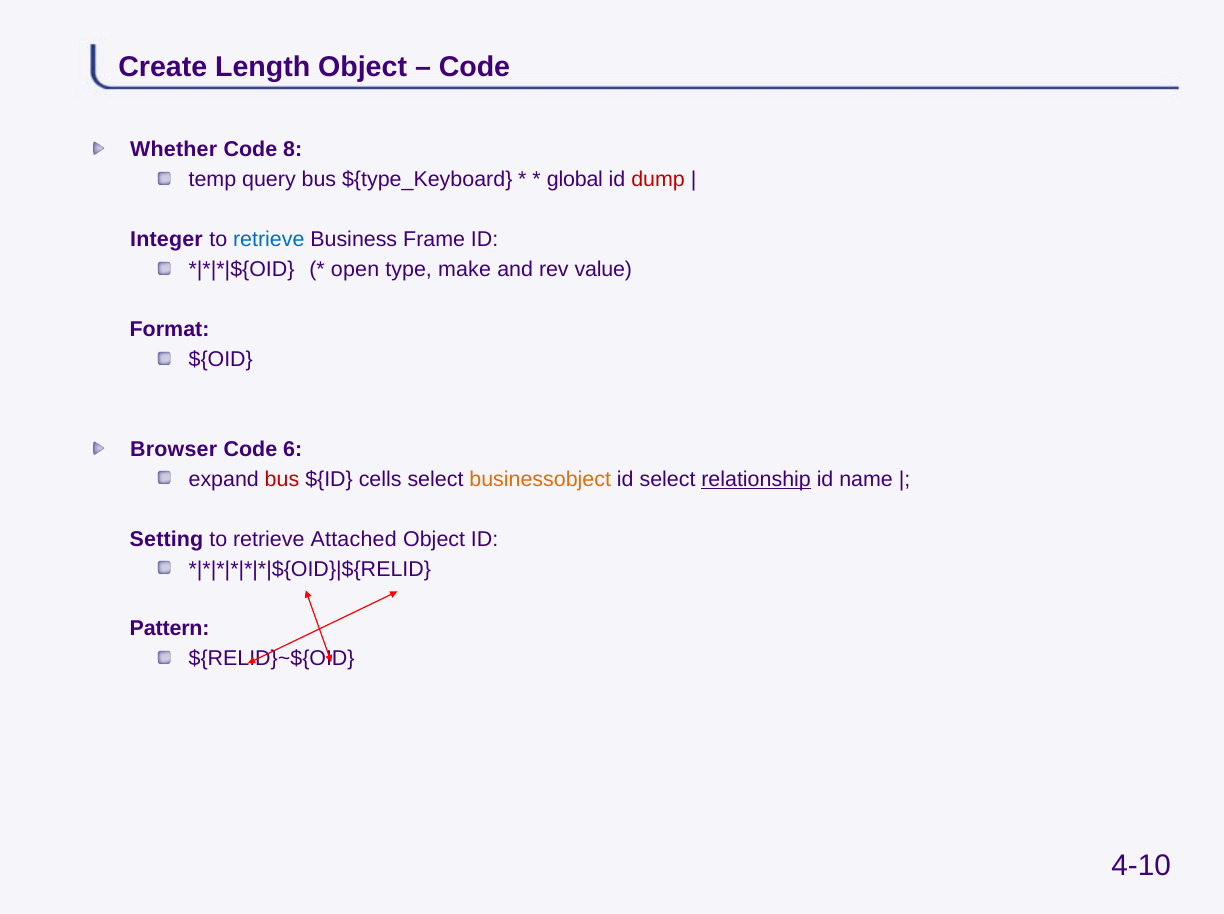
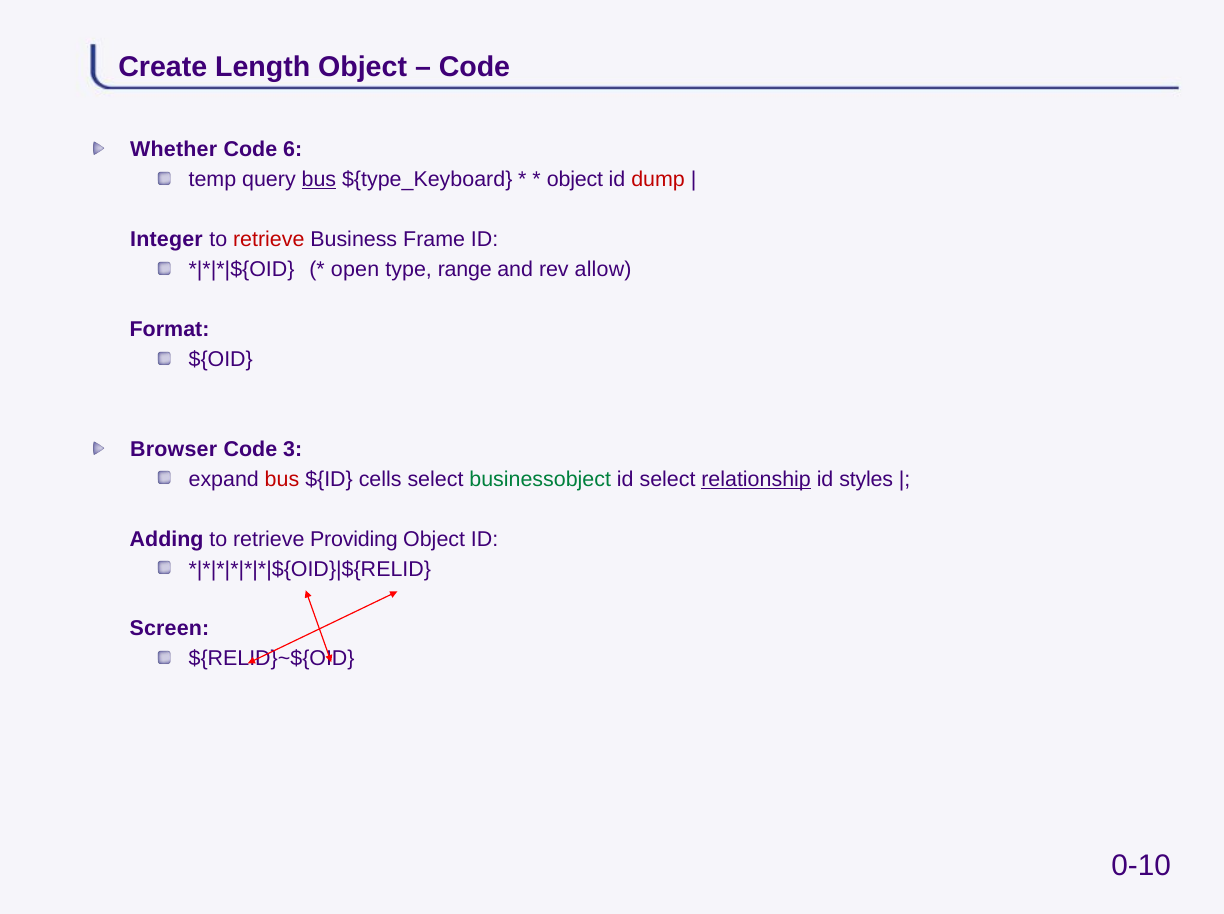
8: 8 -> 6 (293, 149)
bus underline: none -> present (319, 179)
global: global -> object (575, 179)
retrieve colour: blue -> red (269, 239)
make: make -> range (465, 269)
value: value -> allow (603, 269)
6: 6 -> 3 (293, 449)
businessobject colour: orange -> green (540, 479)
name: name -> styles (866, 479)
Setting: Setting -> Adding (167, 539)
Attached: Attached -> Providing (354, 539)
Pattern: Pattern -> Screen (169, 629)
4-10: 4-10 -> 0-10 (1141, 866)
